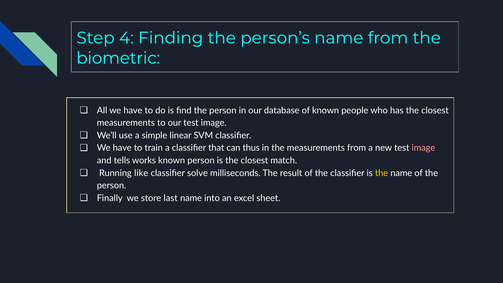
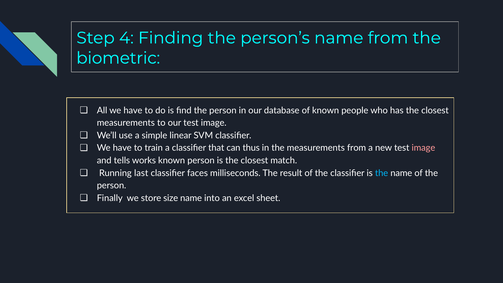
like: like -> last (141, 173)
solve: solve -> faces (197, 173)
the colour: yellow -> light blue (382, 173)
last: last -> size (171, 198)
